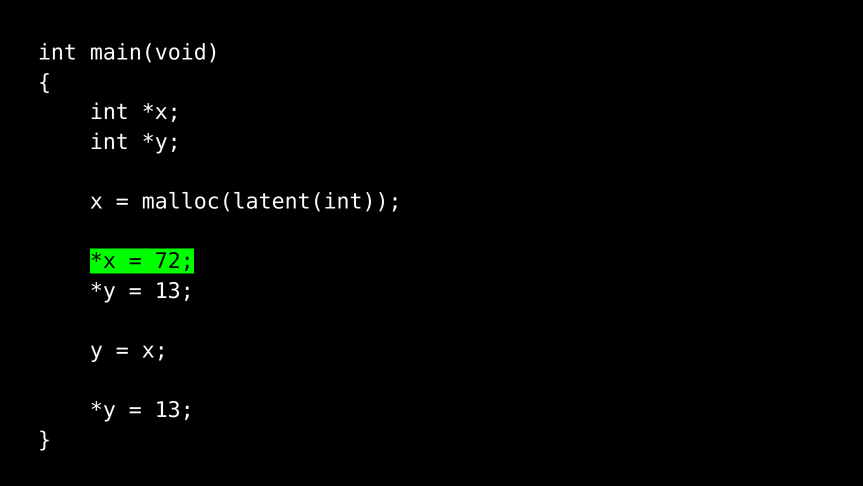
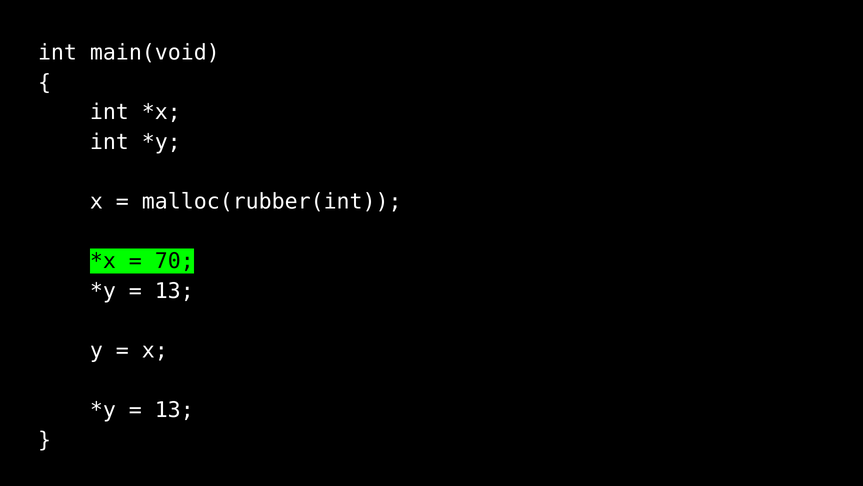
malloc(latent(int: malloc(latent(int -> malloc(rubber(int (272, 201)
72: 72 -> 70 (174, 261)
